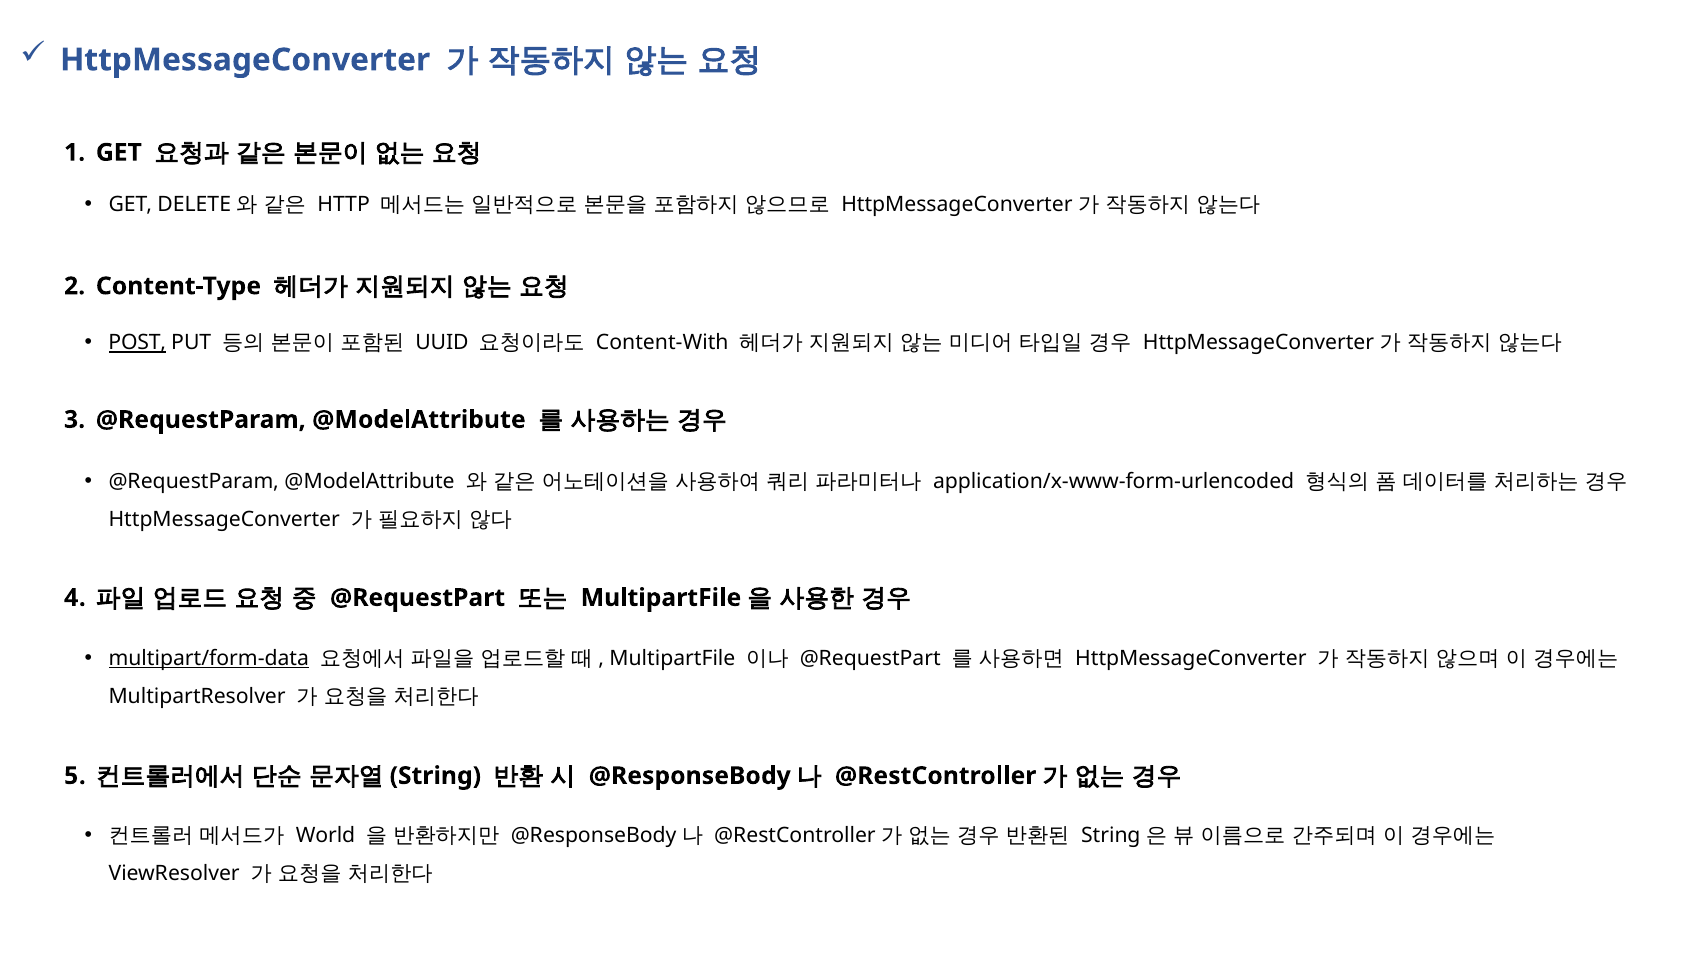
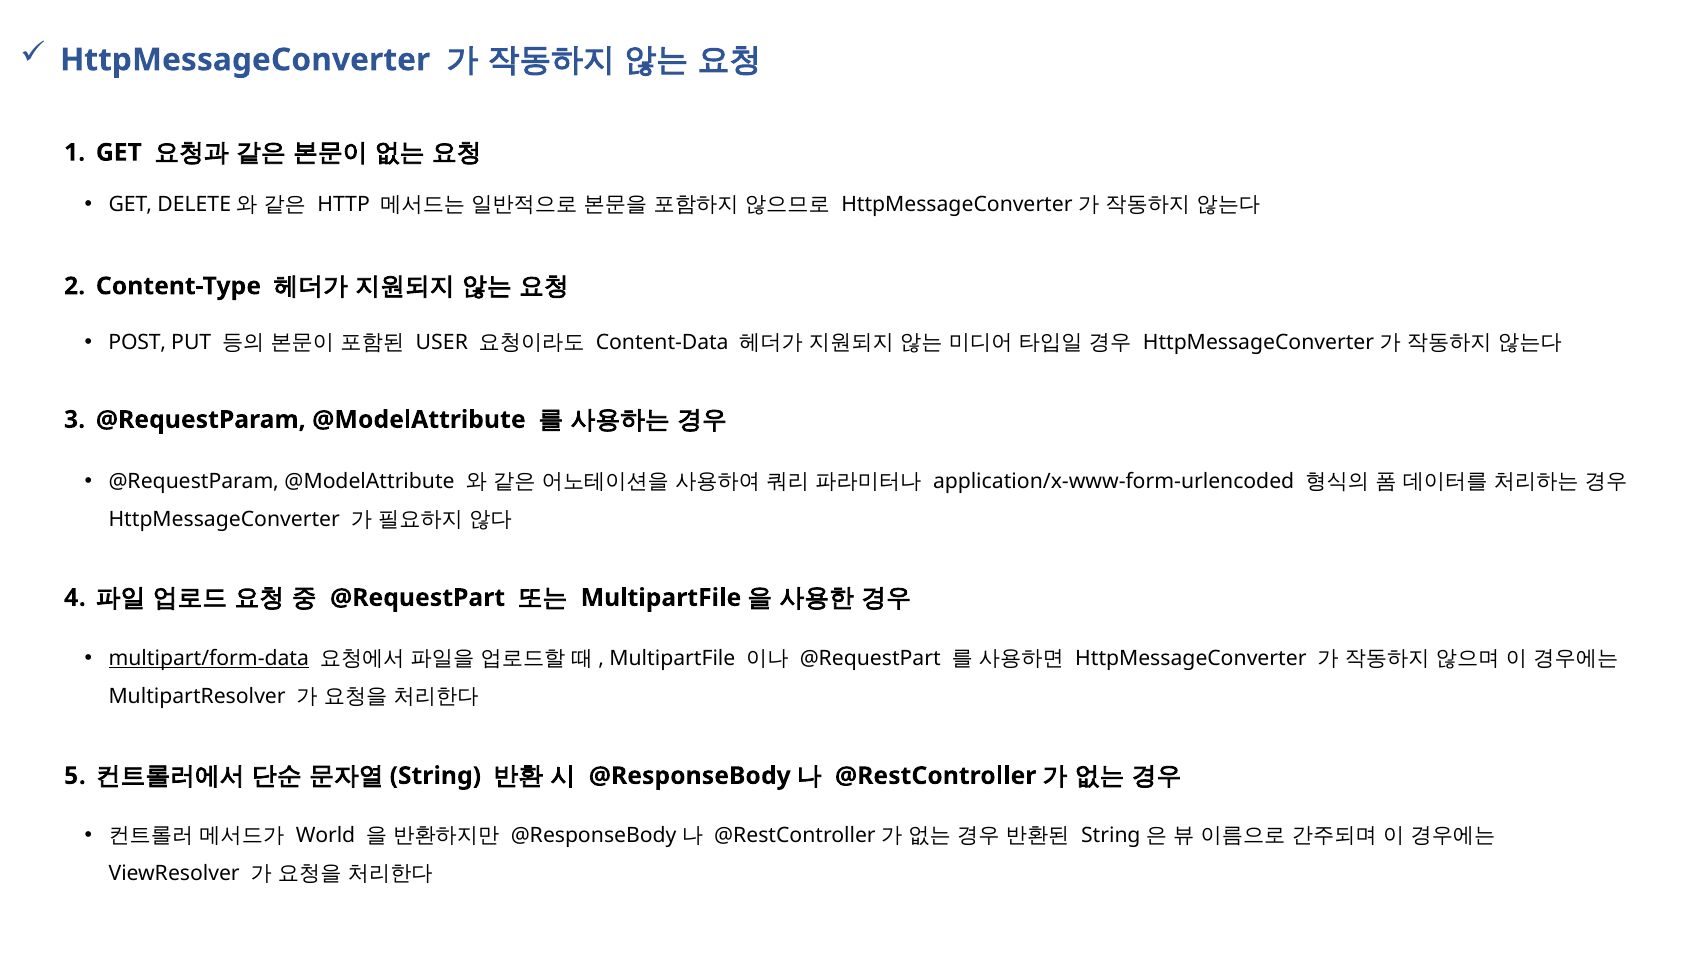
POST underline: present -> none (137, 343)
UUID: UUID -> USER (442, 343)
Content-With: Content-With -> Content-Data (662, 343)
